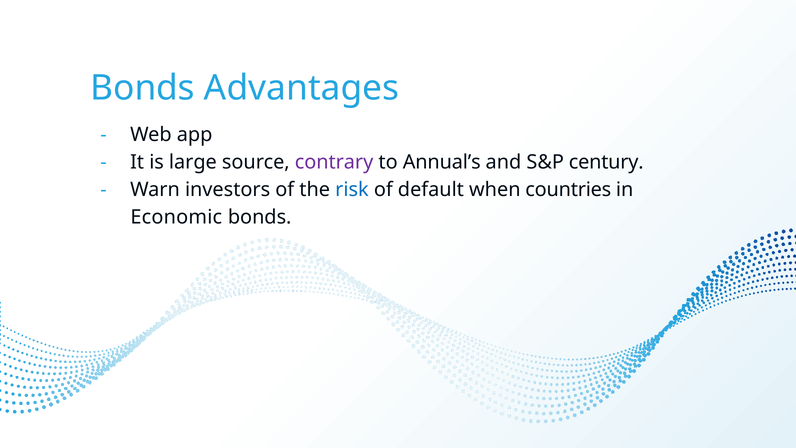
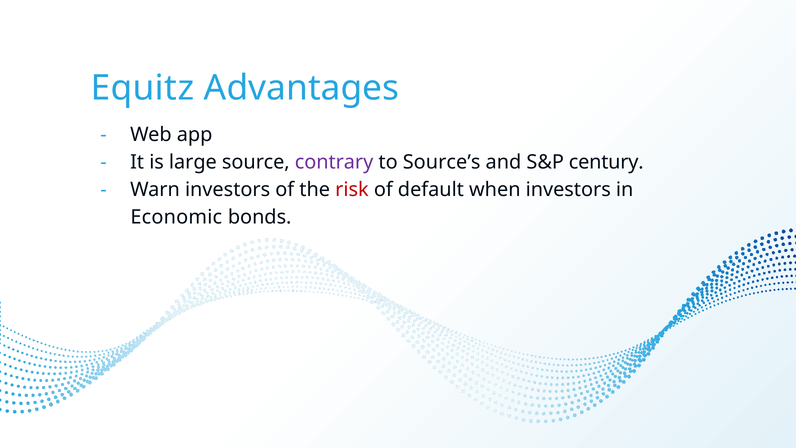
Bonds: Bonds -> Equitz (142, 88)
Annual’s: Annual’s -> Source’s (442, 162)
risk colour: blue -> red (352, 190)
when countries: countries -> investors (568, 190)
